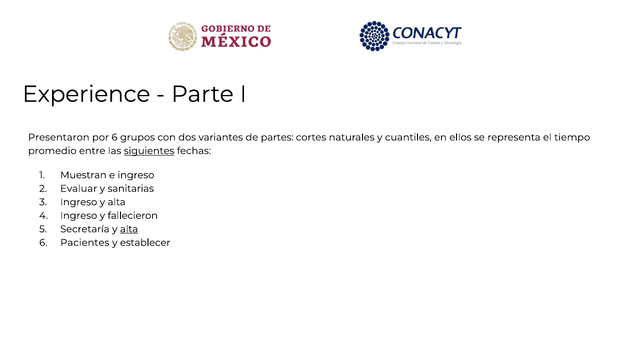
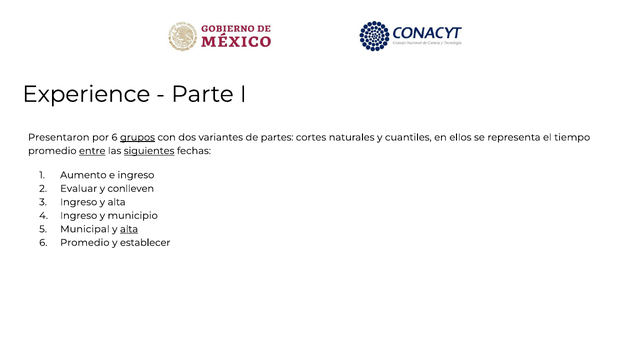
grupos underline: none -> present (138, 137)
entre underline: none -> present (92, 151)
Muestran: Muestran -> Aumento (83, 175)
sanitarias: sanitarias -> conlleven (131, 189)
fallecieron: fallecieron -> municipio (133, 216)
Secretaría: Secretaría -> Municipal (85, 229)
6 Pacientes: Pacientes -> Promedio (85, 243)
